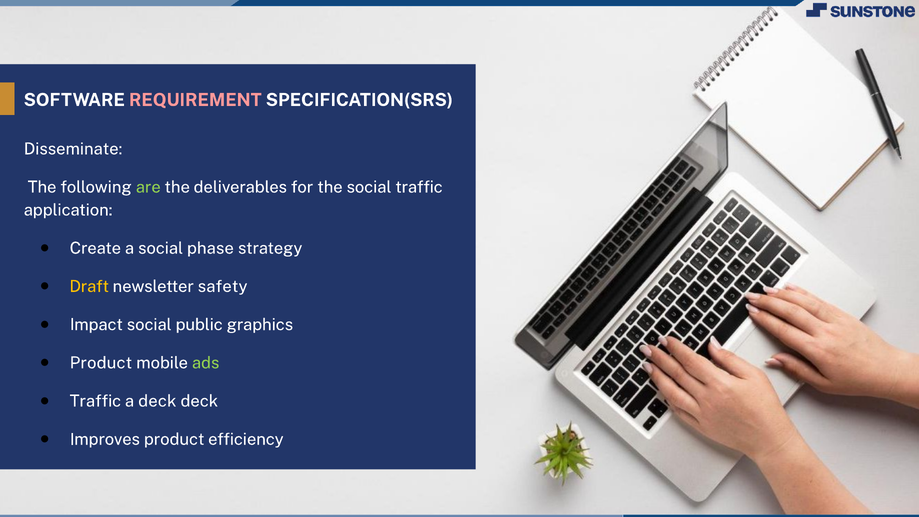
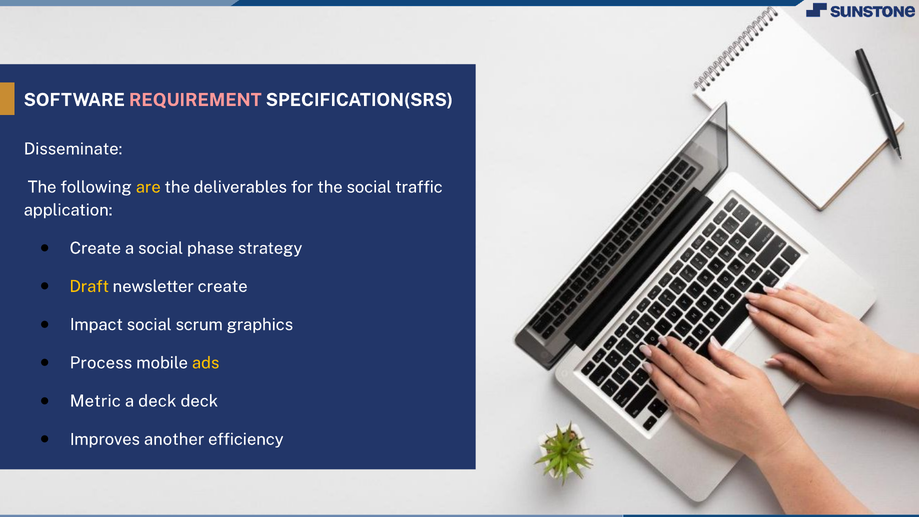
are colour: light green -> yellow (148, 187)
newsletter safety: safety -> create (223, 286)
public: public -> scrum (199, 325)
Product: Product -> Process (101, 363)
ads colour: light green -> yellow (206, 363)
Traffic: Traffic -> Metric (95, 401)
Improves product: product -> another (174, 439)
